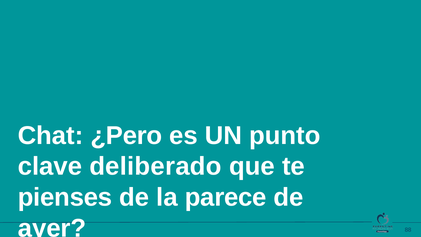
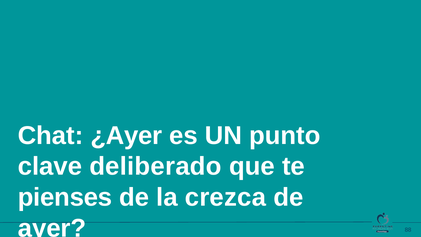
¿Pero: ¿Pero -> ¿Ayer (126, 135)
parece: parece -> crezca (225, 197)
